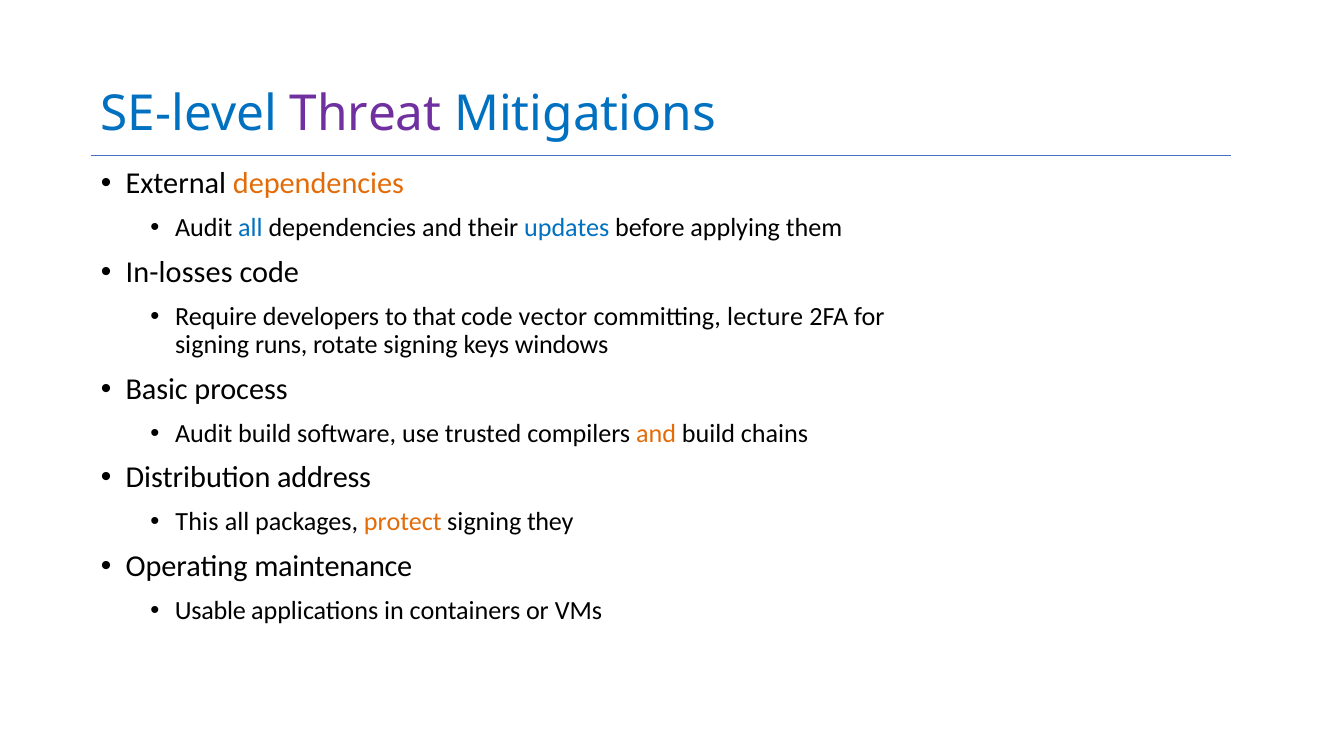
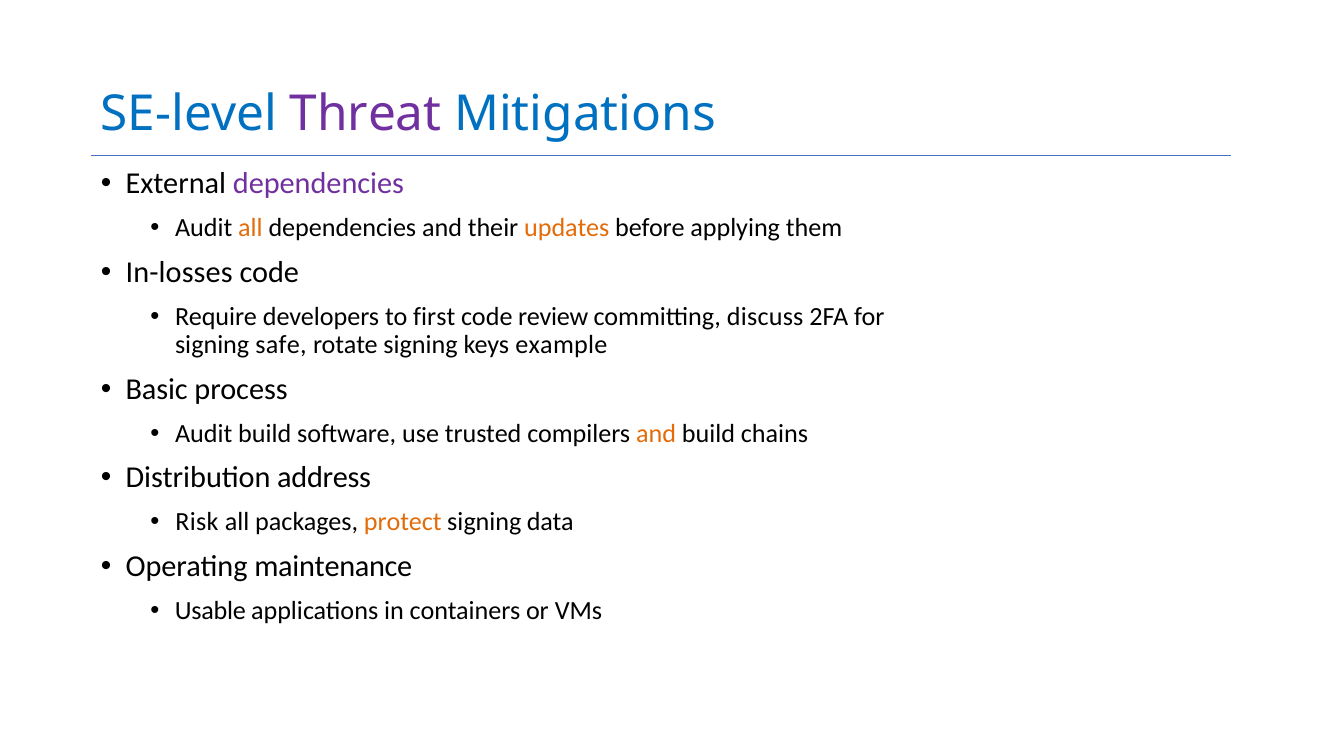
dependencies colour: orange -> purple (318, 184)
all colour: blue -> orange (250, 228)
updates colour: blue -> orange (567, 228)
that: that -> first (434, 317)
vector: vector -> review (553, 317)
lecture: lecture -> discuss (765, 317)
runs: runs -> safe (281, 345)
windows: windows -> example (561, 345)
This: This -> Risk (197, 522)
they: they -> data (550, 522)
